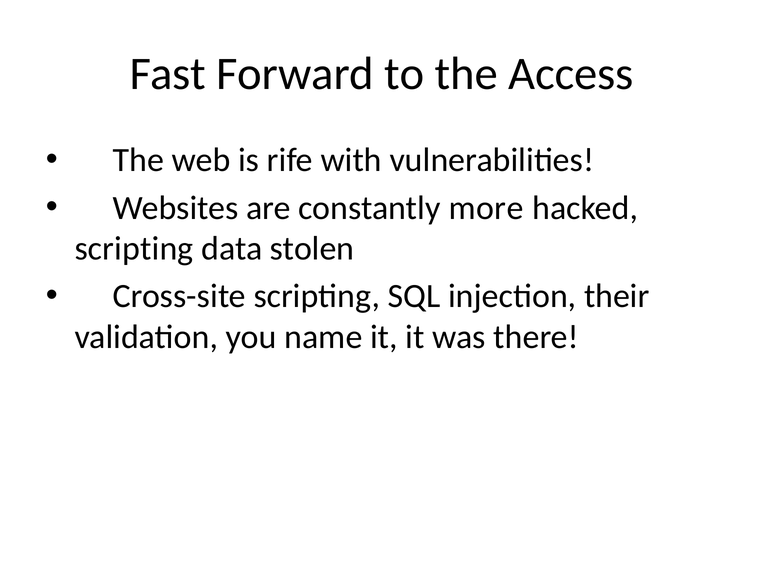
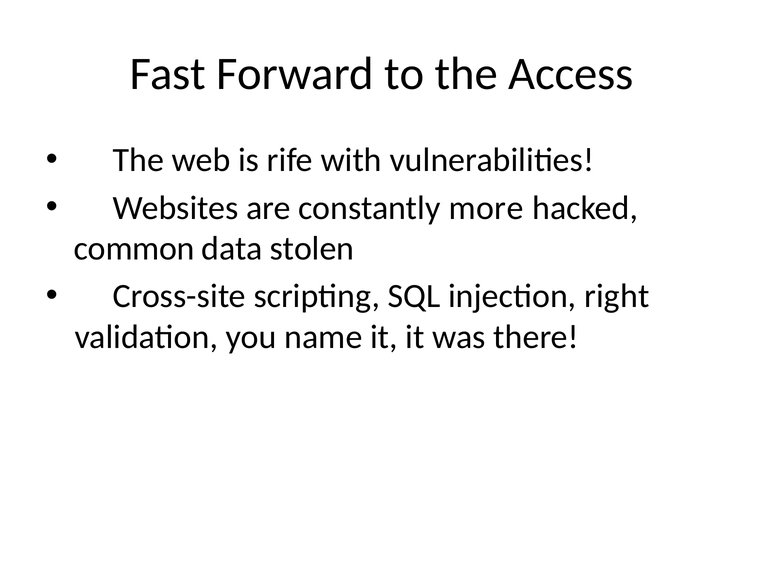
scripting: scripting -> common (134, 249)
their: their -> right (617, 296)
